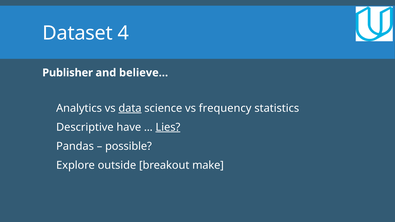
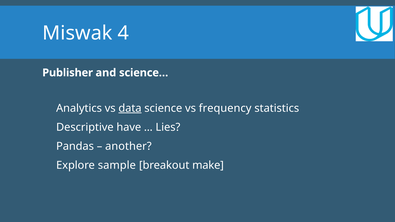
Dataset: Dataset -> Miswak (77, 33)
believe…: believe… -> science… (144, 73)
Lies underline: present -> none (168, 127)
possible: possible -> another (128, 146)
outside: outside -> sample (117, 165)
